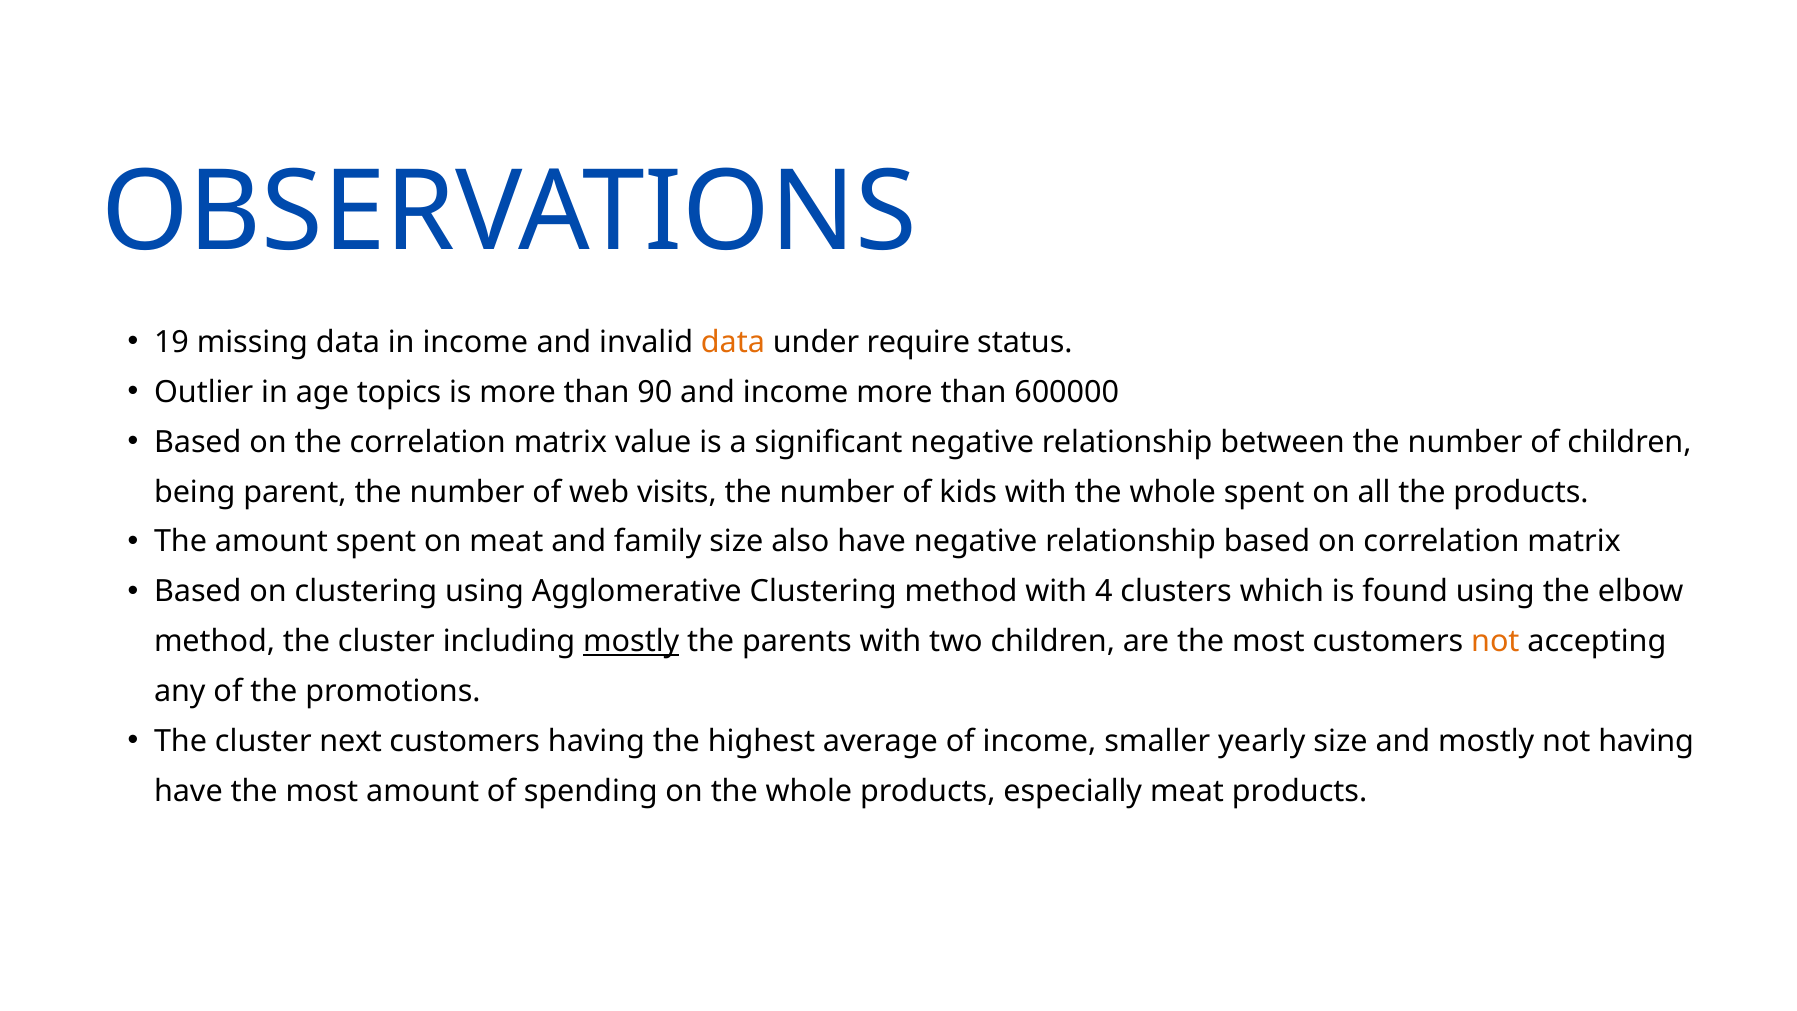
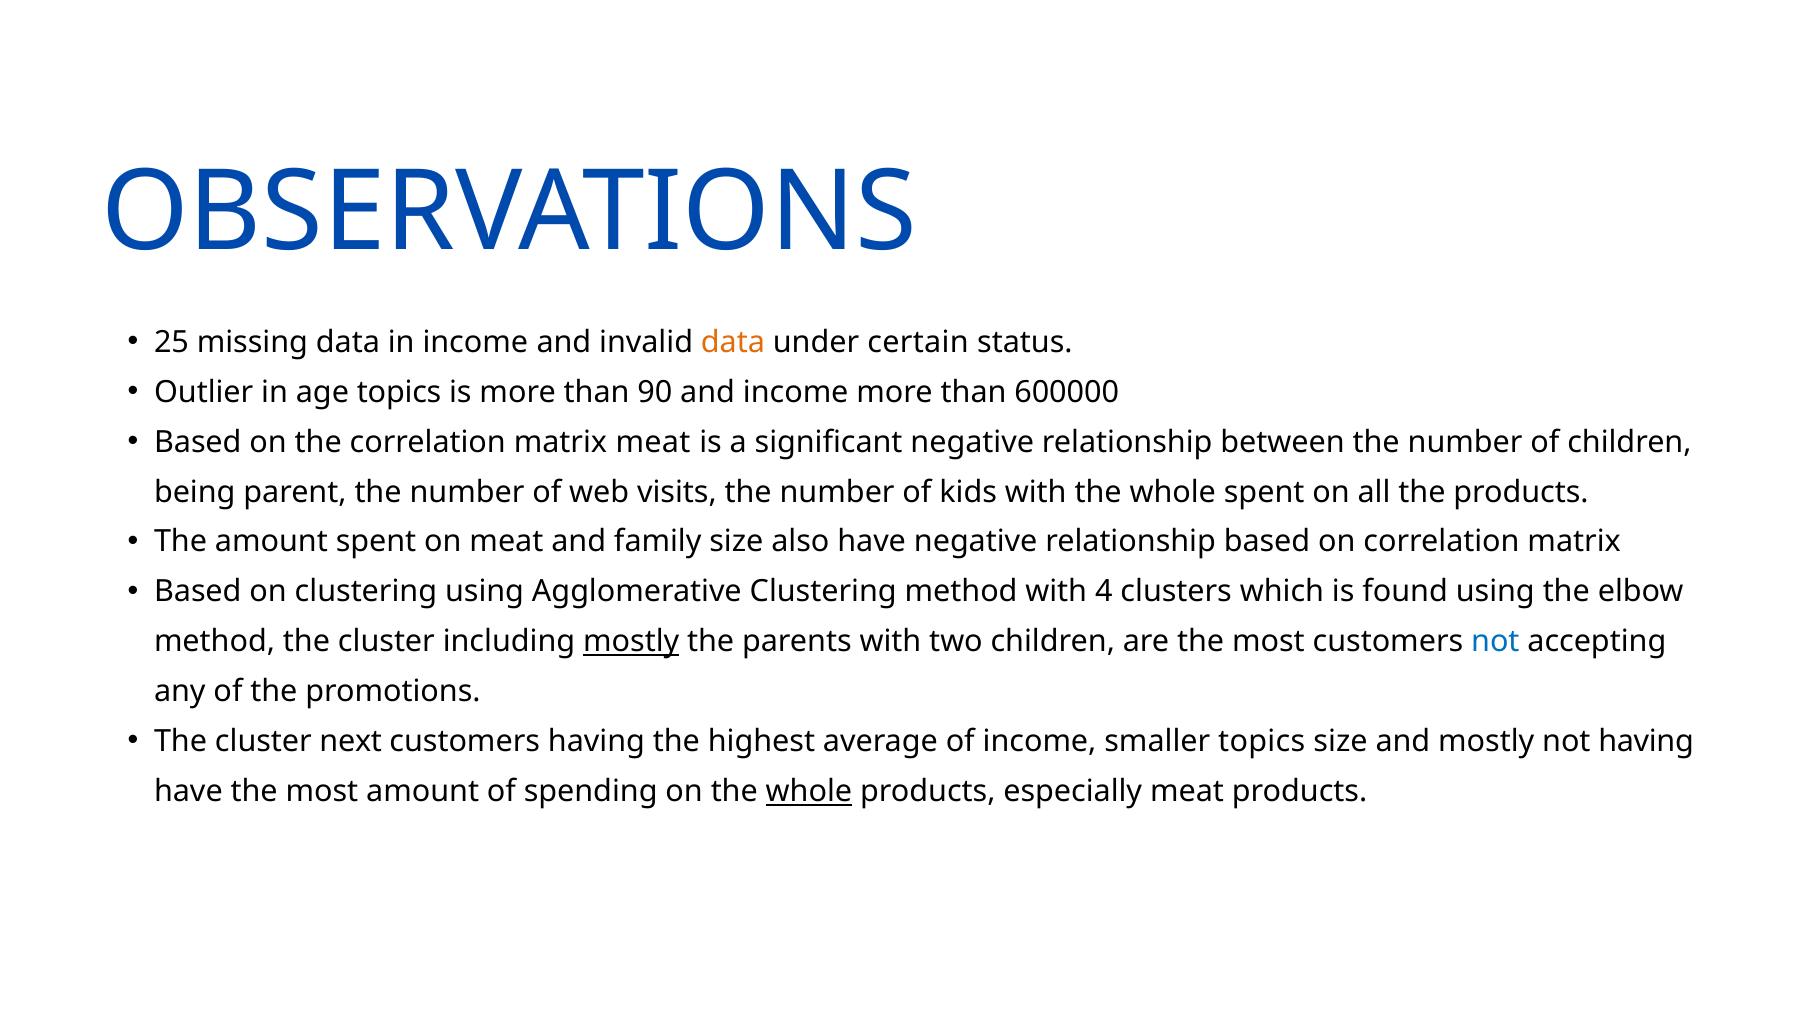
19: 19 -> 25 (172, 342)
require: require -> certain (918, 342)
matrix value: value -> meat (653, 442)
not colour: orange -> blue (1495, 642)
smaller yearly: yearly -> topics (1262, 741)
whole underline: none -> present (809, 791)
